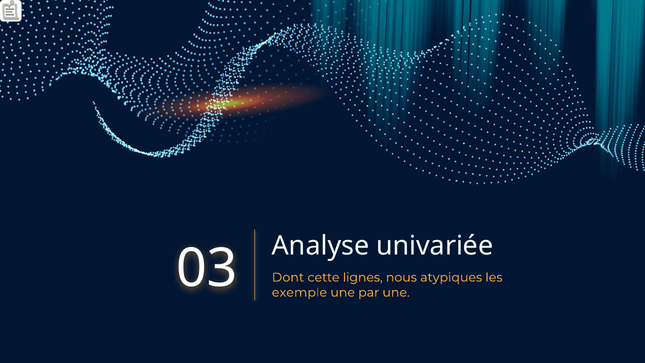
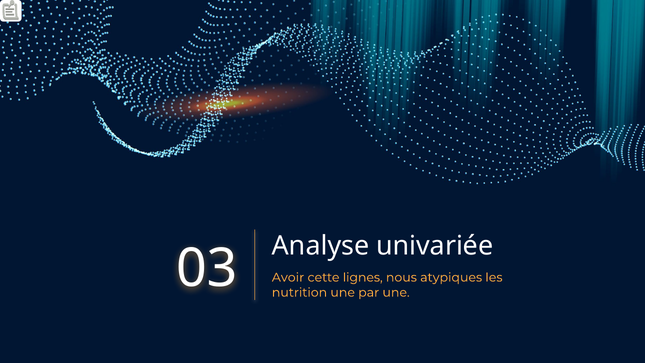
Dont: Dont -> Avoir (288, 277)
exemple: exemple -> nutrition (300, 292)
